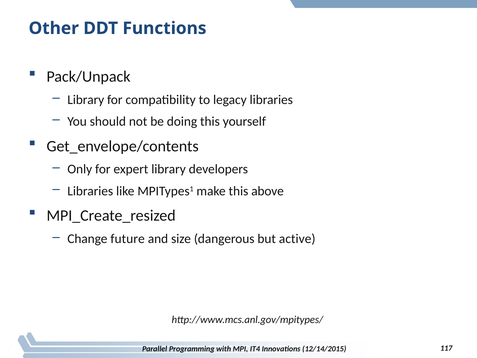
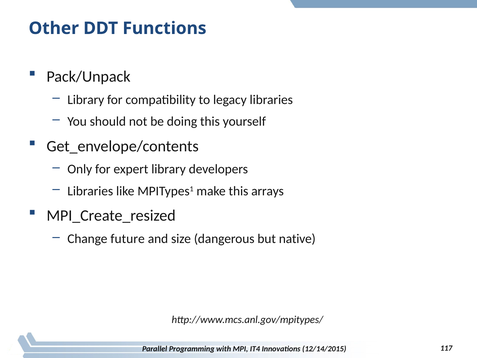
above: above -> arrays (268, 191)
active: active -> native (297, 239)
